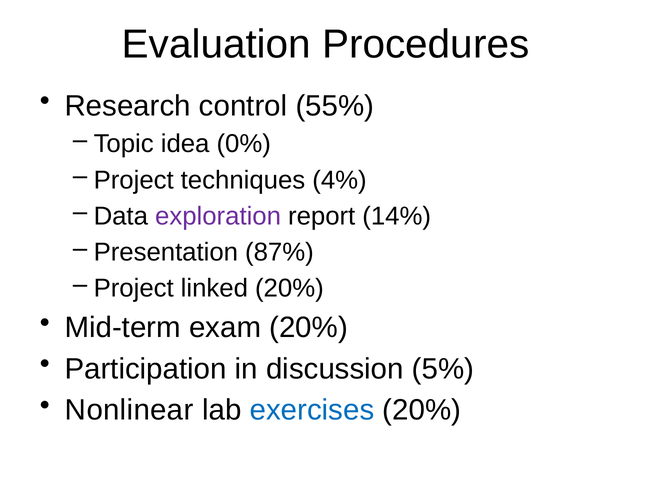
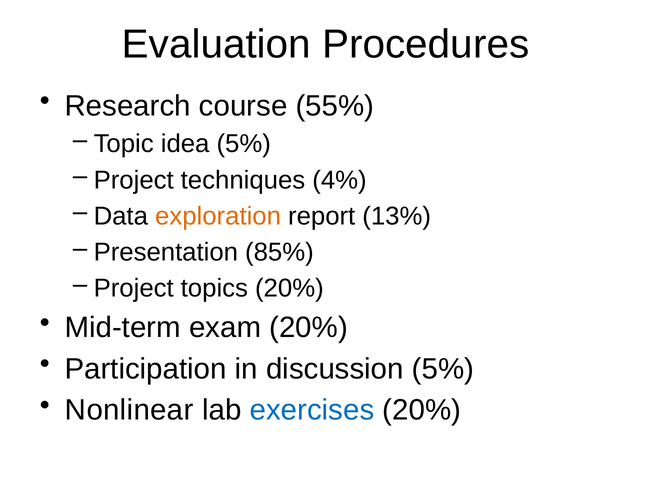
control: control -> course (243, 106)
idea 0%: 0% -> 5% (244, 144)
exploration colour: purple -> orange (218, 216)
14%: 14% -> 13% (397, 216)
87%: 87% -> 85% (279, 252)
linked: linked -> topics (214, 289)
